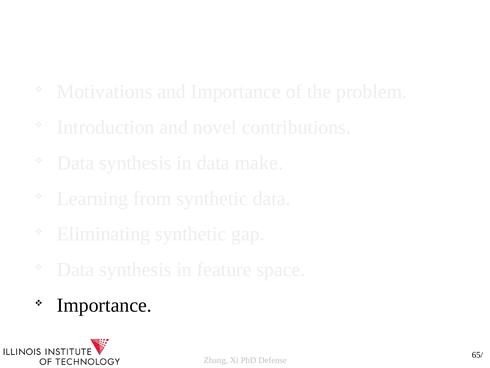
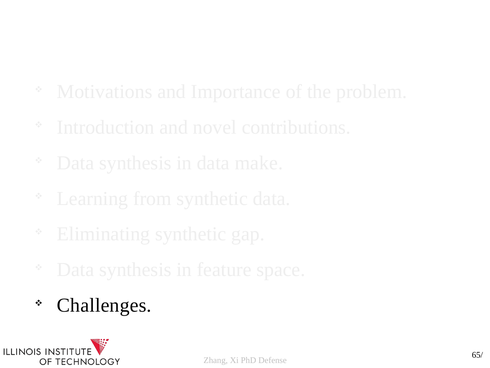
Importance: Importance -> Challenges (104, 305)
